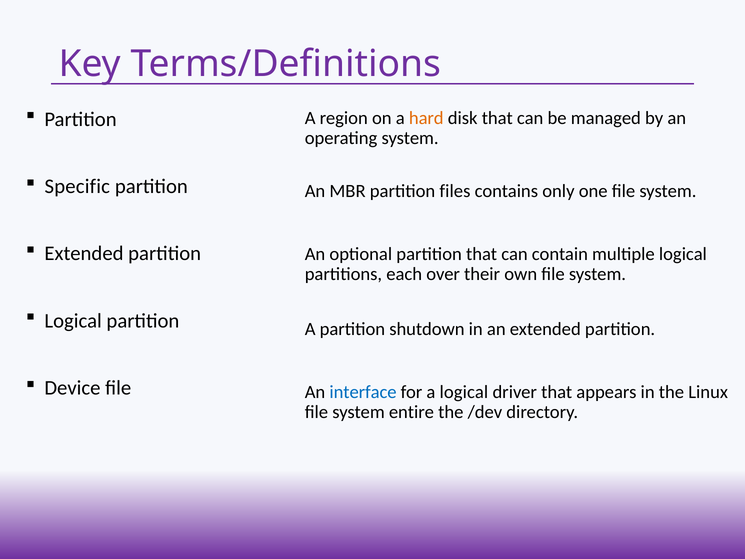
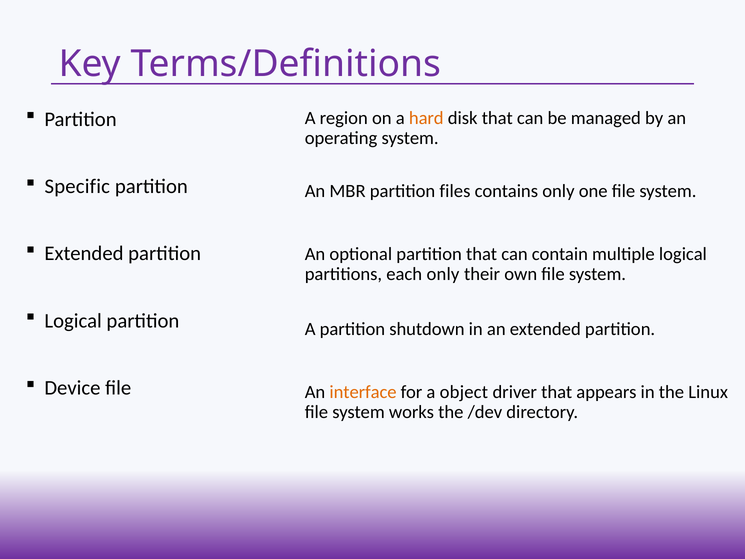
each over: over -> only (443, 274)
interface colour: blue -> orange (363, 392)
a logical: logical -> object (464, 392)
entire: entire -> works (411, 412)
